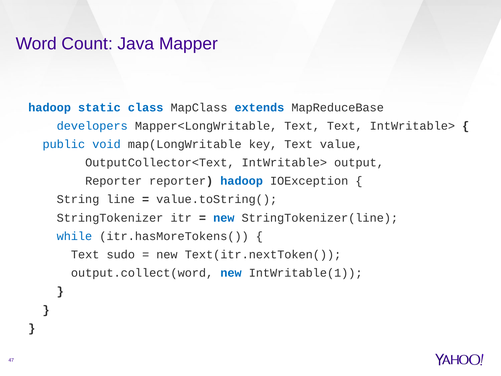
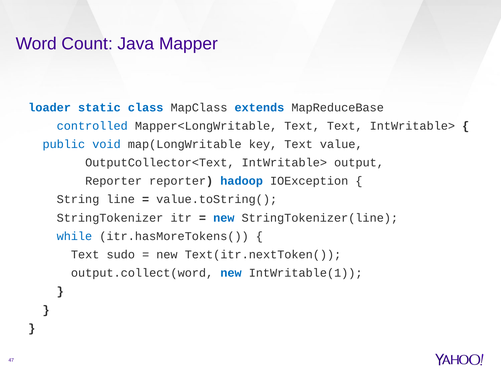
hadoop: hadoop -> loader (50, 107)
developers: developers -> controlled (92, 126)
